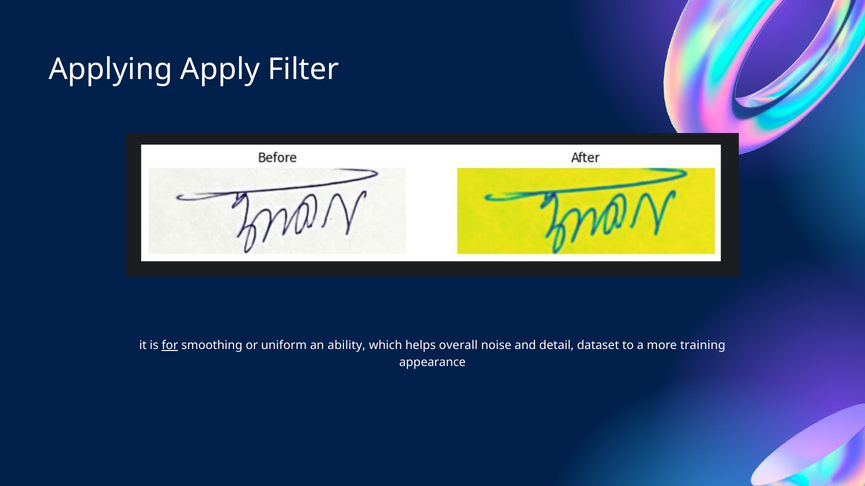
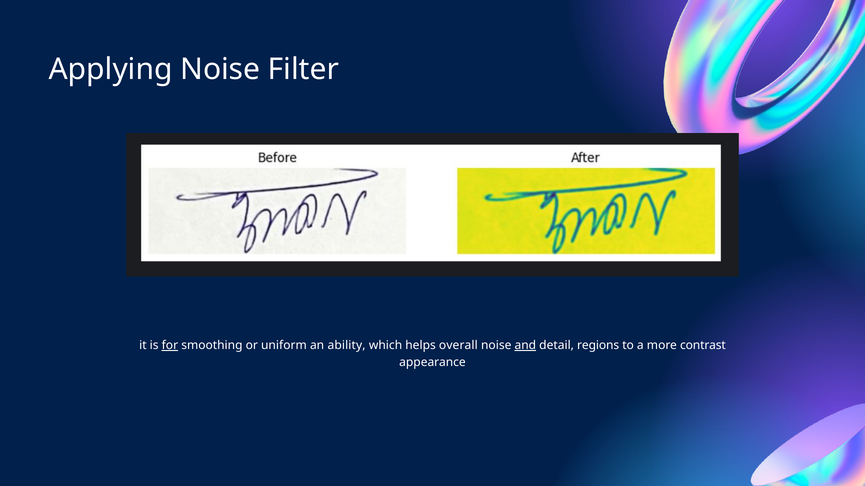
Applying Apply: Apply -> Noise (220, 69)
and underline: none -> present (525, 346)
dataset: dataset -> regions (598, 346)
training: training -> contrast (703, 346)
